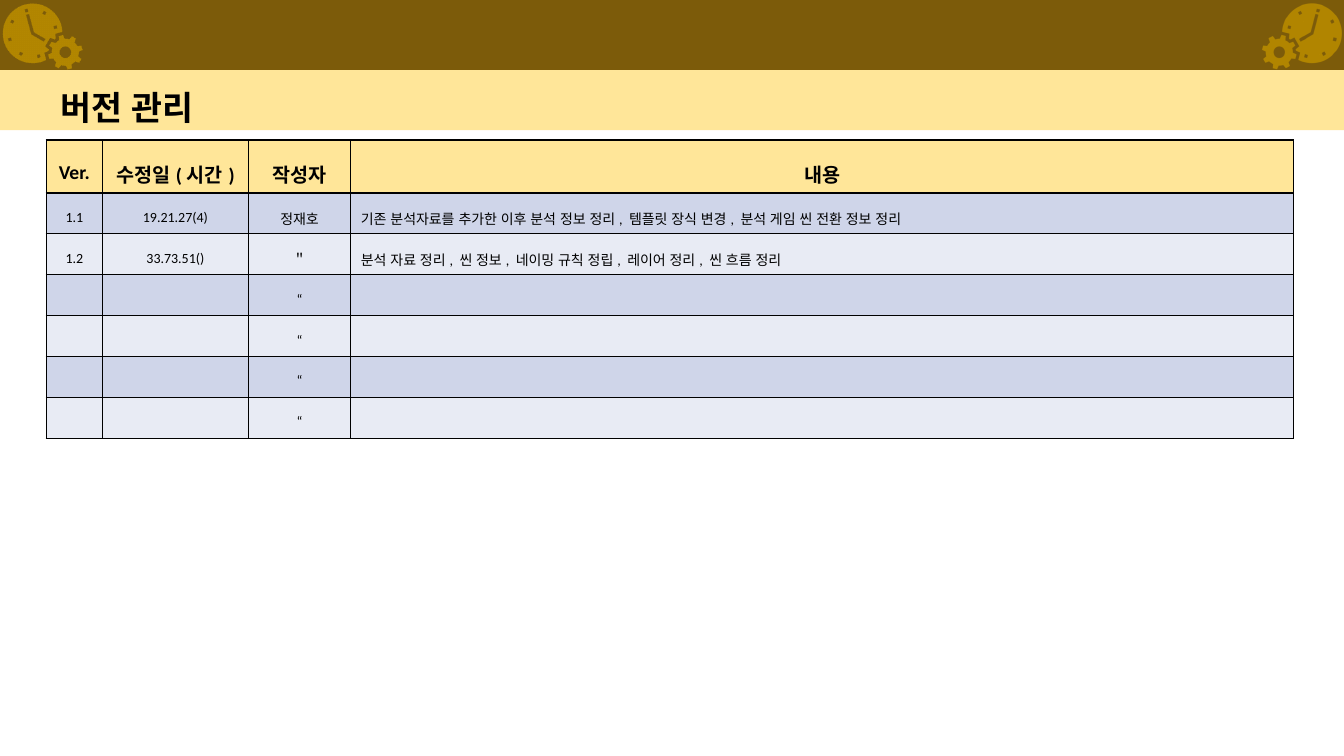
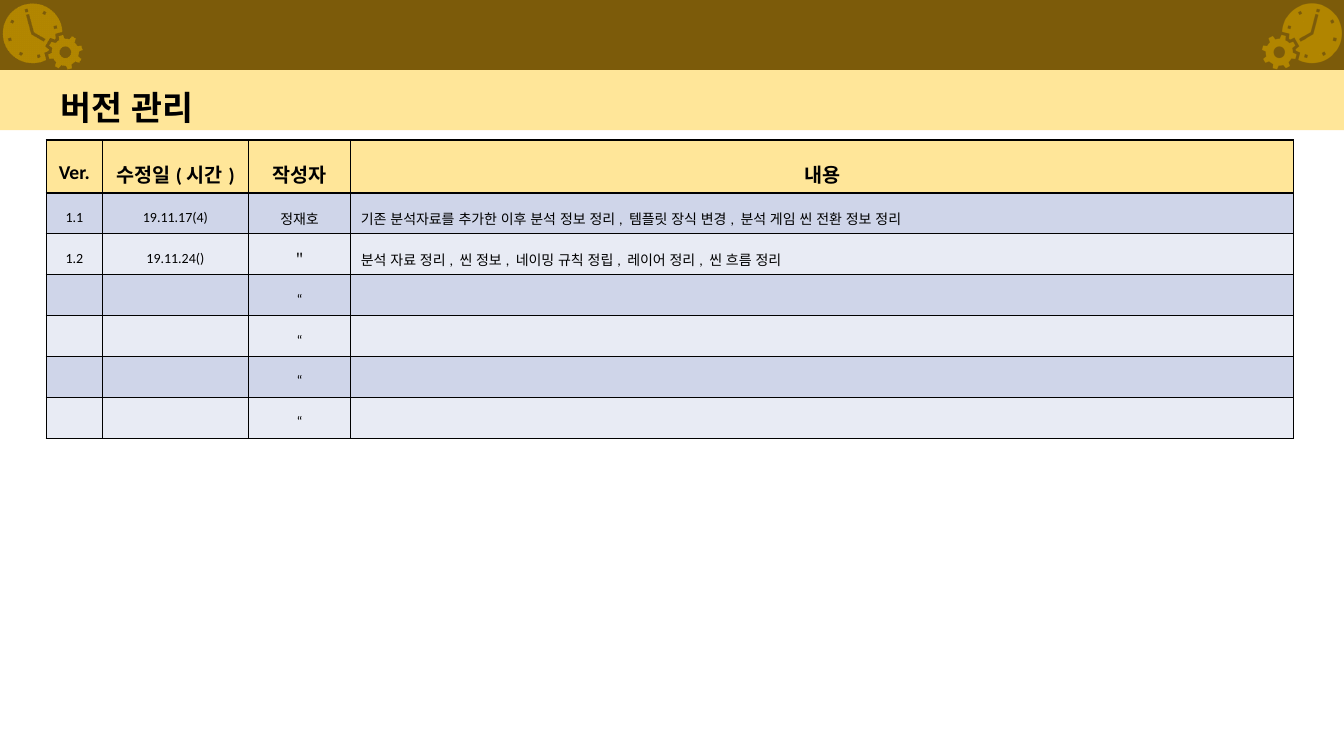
19.21.27(4: 19.21.27(4 -> 19.11.17(4 (175, 218)
33.73.51(: 33.73.51( -> 19.11.24( (175, 259)
